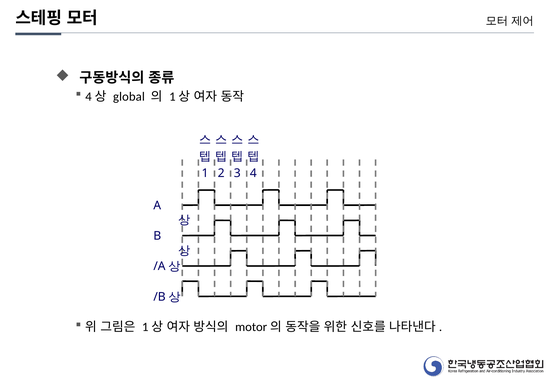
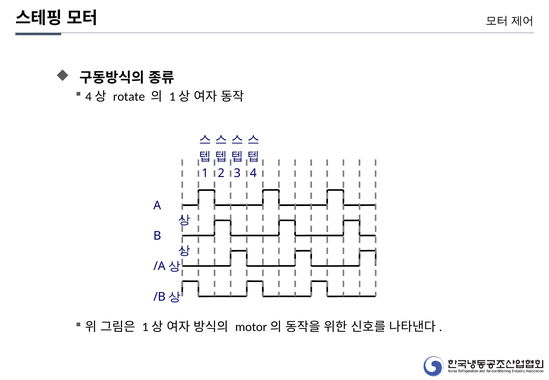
global: global -> rotate (129, 97)
